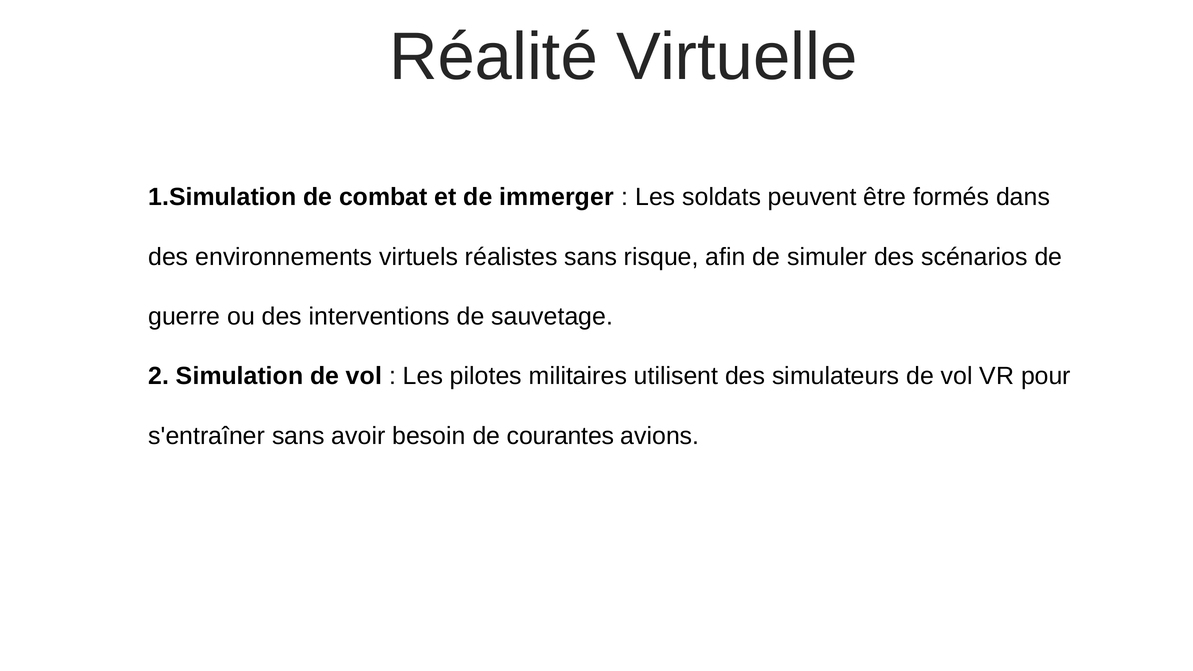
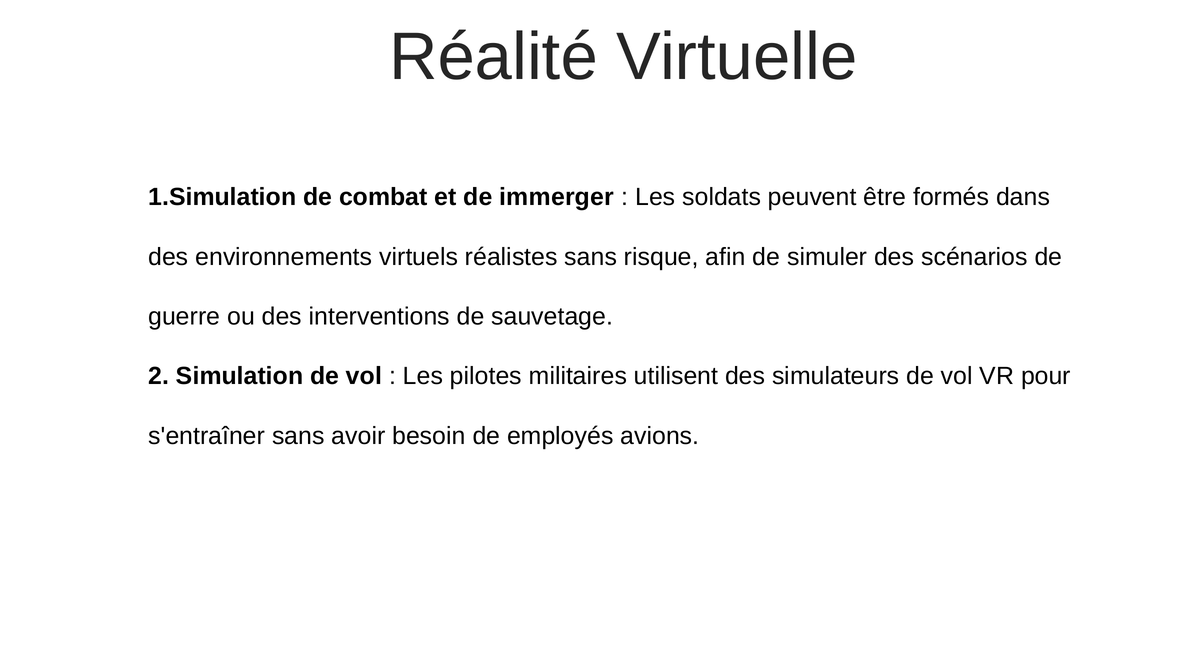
courantes: courantes -> employés (560, 436)
